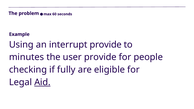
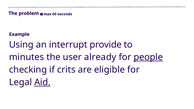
user provide: provide -> already (100, 57)
people underline: none -> present (148, 57)
fully: fully -> crits (66, 70)
